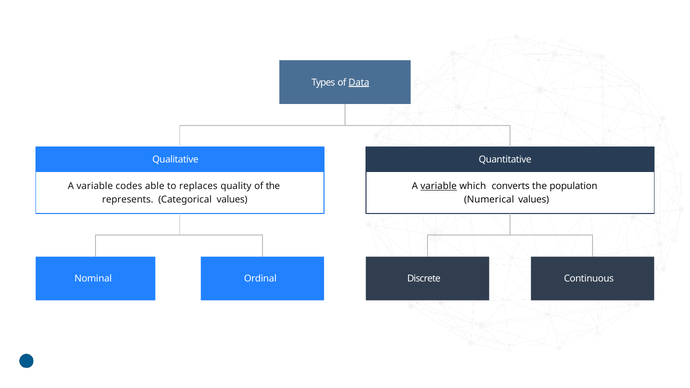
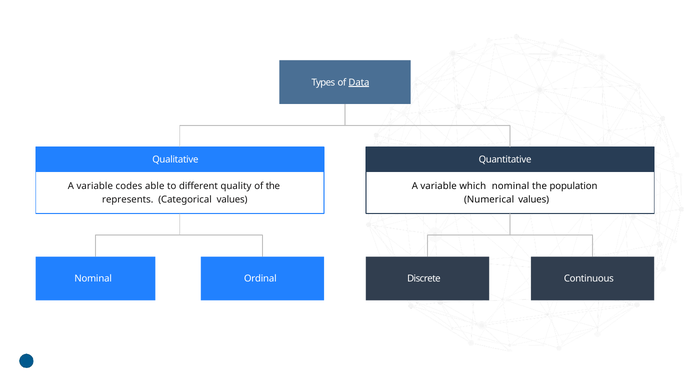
replaces: replaces -> different (198, 186)
variable underline: present -> none (439, 186)
which converts: converts -> nominal (511, 186)
